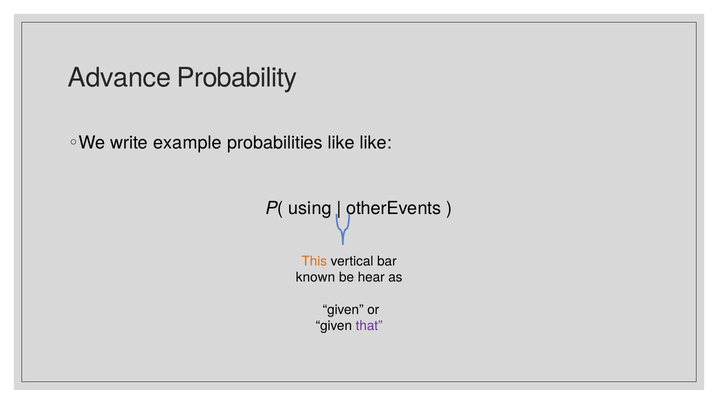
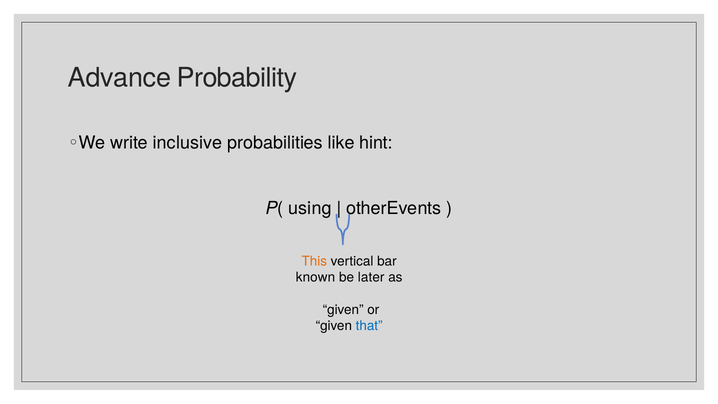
example: example -> inclusive (188, 143)
like like: like -> hint (376, 143)
hear: hear -> later (371, 277)
that colour: purple -> blue (369, 326)
